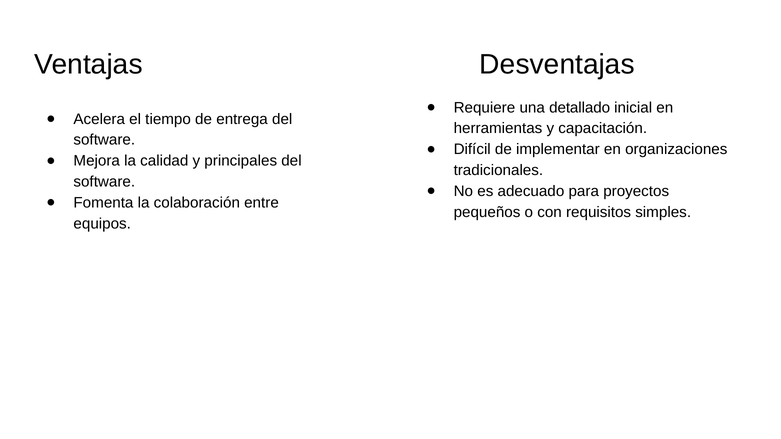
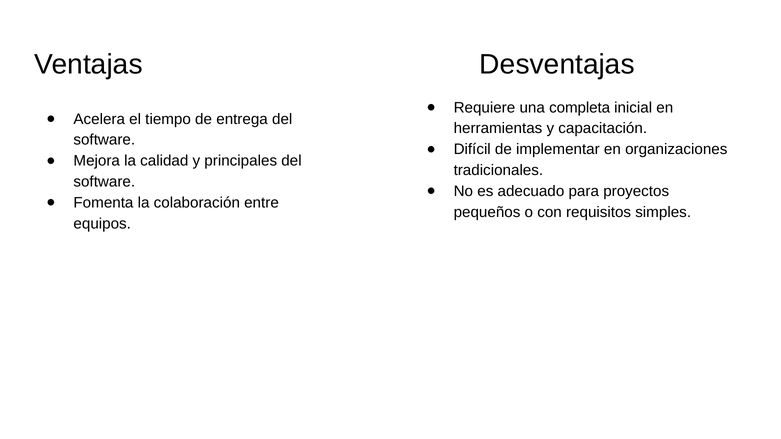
detallado: detallado -> completa (580, 108)
